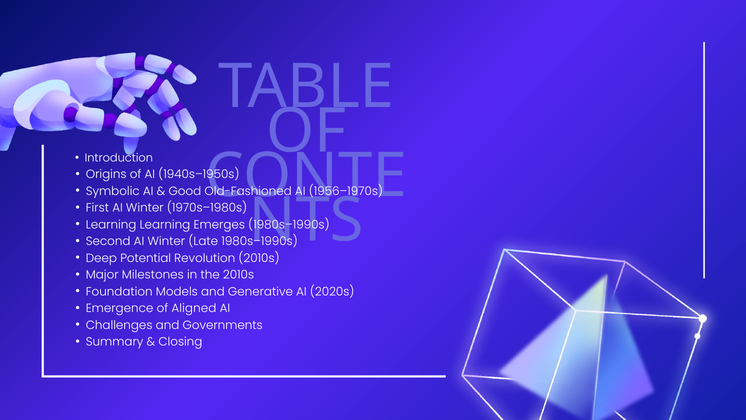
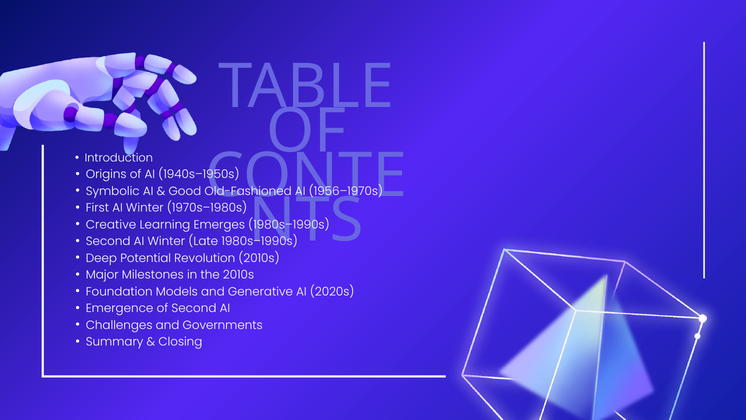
Learning: Learning -> Creative (111, 224)
of Aligned: Aligned -> Second (194, 308)
